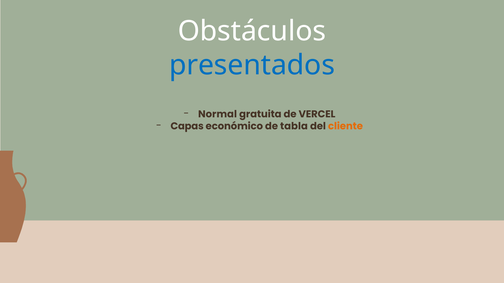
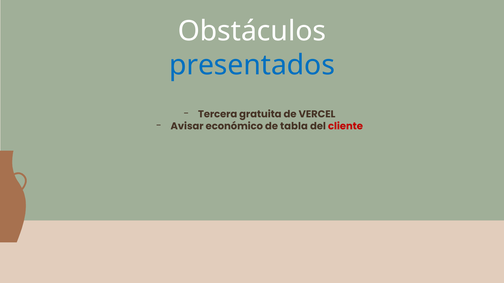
Normal: Normal -> Tercera (218, 114)
Capas: Capas -> Avisar (187, 126)
cliente colour: orange -> red (345, 126)
